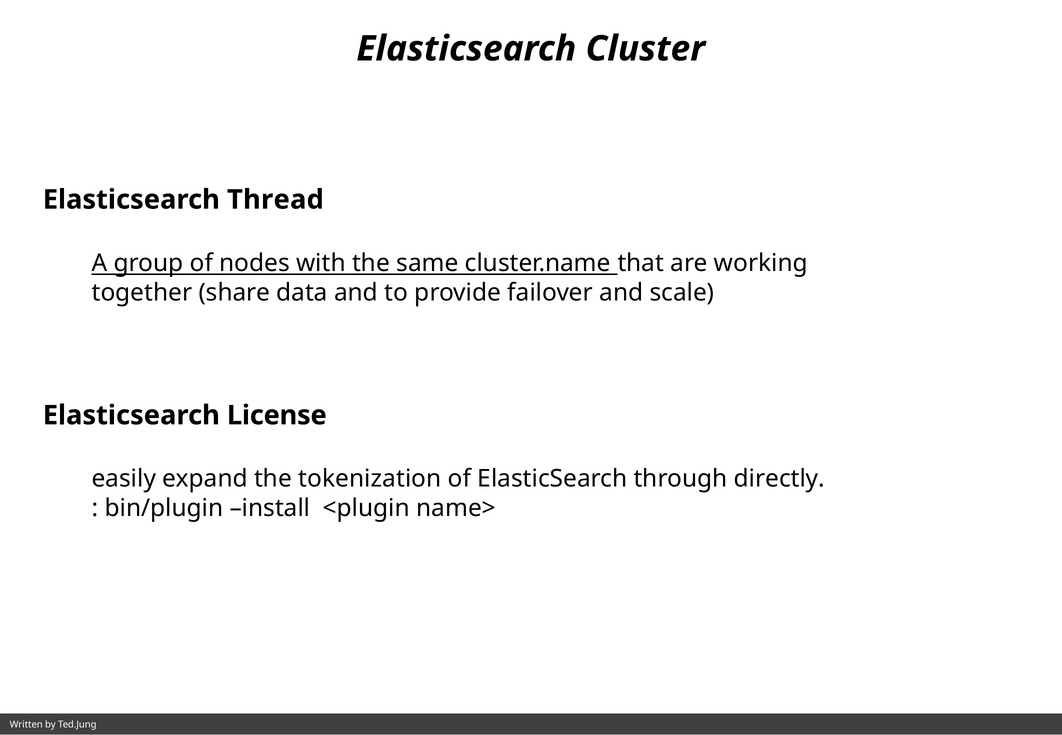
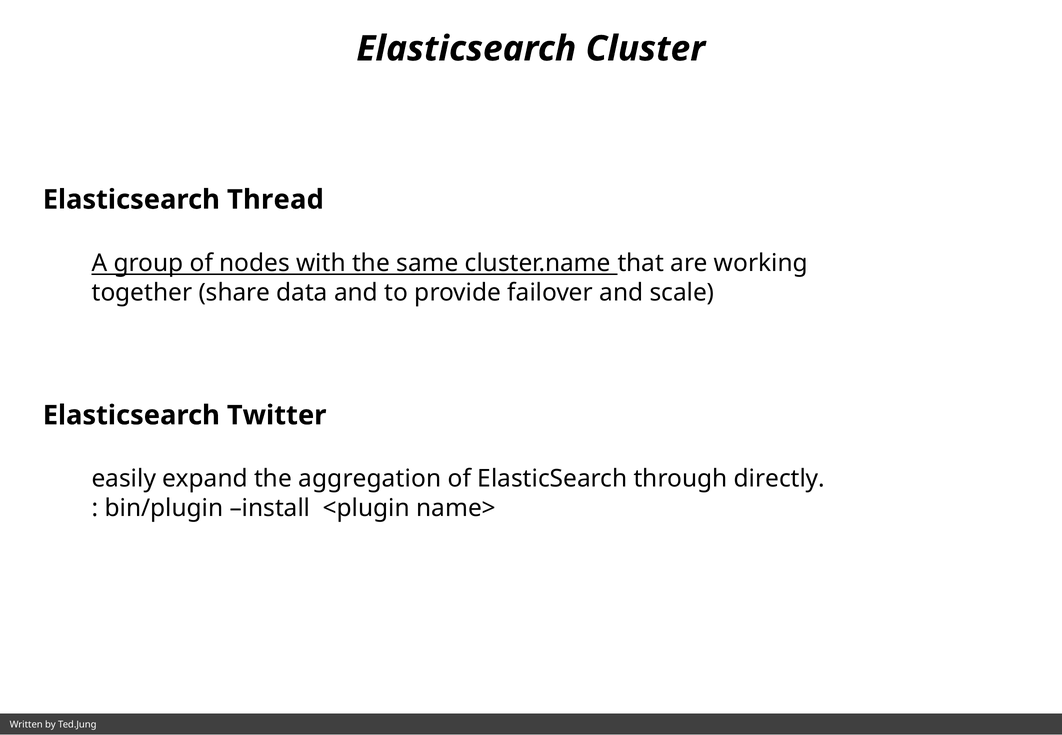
License: License -> Twitter (277, 415)
tokenization: tokenization -> aggregation (370, 479)
